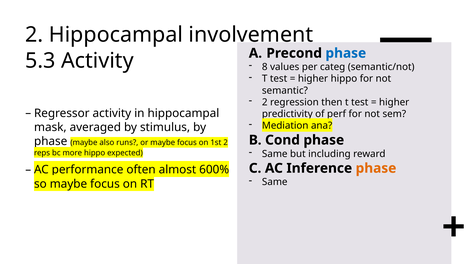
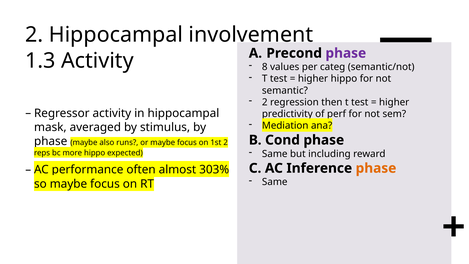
phase colour: blue -> purple (346, 53)
5.3: 5.3 -> 1.3 (40, 61)
600%: 600% -> 303% (214, 170)
